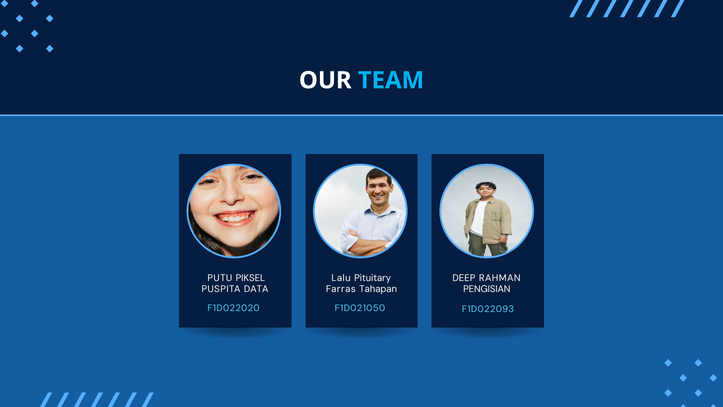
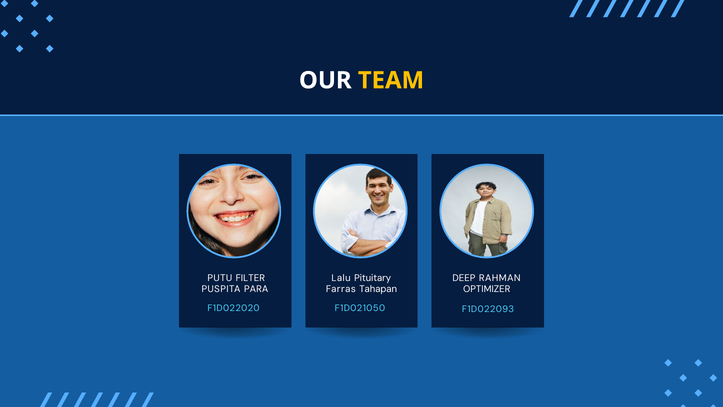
TEAM colour: light blue -> yellow (391, 80)
PIKSEL: PIKSEL -> FILTER (250, 278)
DATA: DATA -> PARA (256, 289)
PENGISIAN: PENGISIAN -> OPTIMIZER (487, 289)
